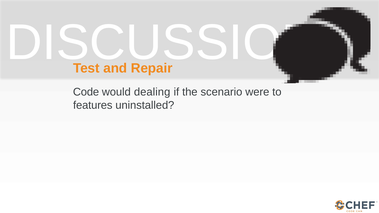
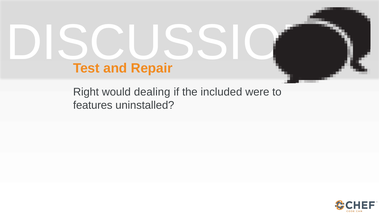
Code: Code -> Right (86, 92)
scenario: scenario -> included (221, 92)
